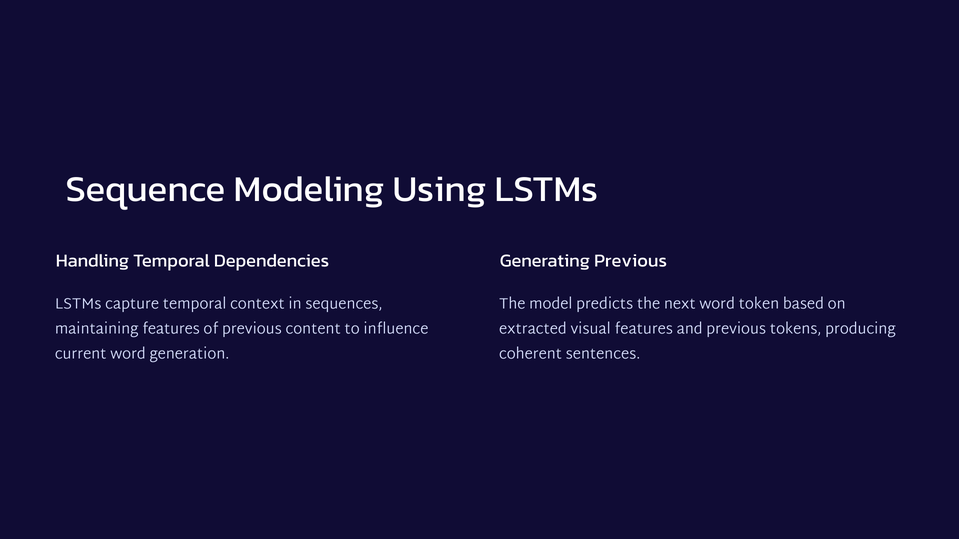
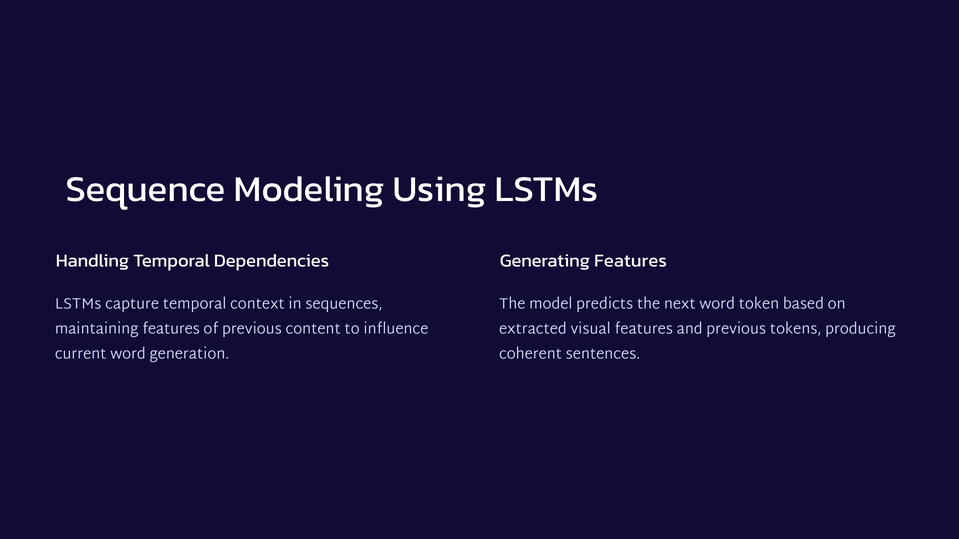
Generating Previous: Previous -> Features (631, 261)
